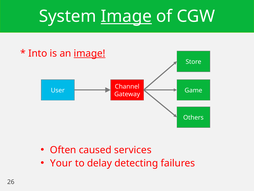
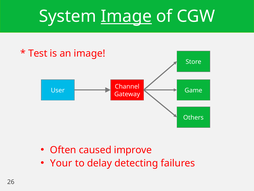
Into: Into -> Test (38, 53)
image underline: present -> none (90, 53)
services: services -> improve (133, 150)
